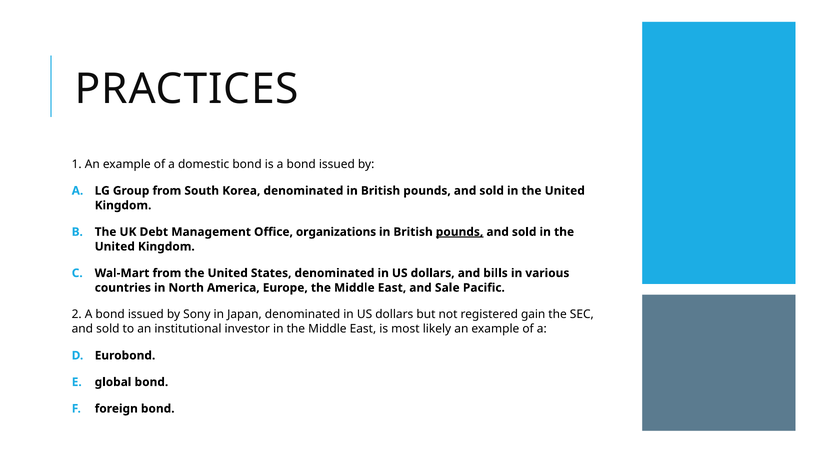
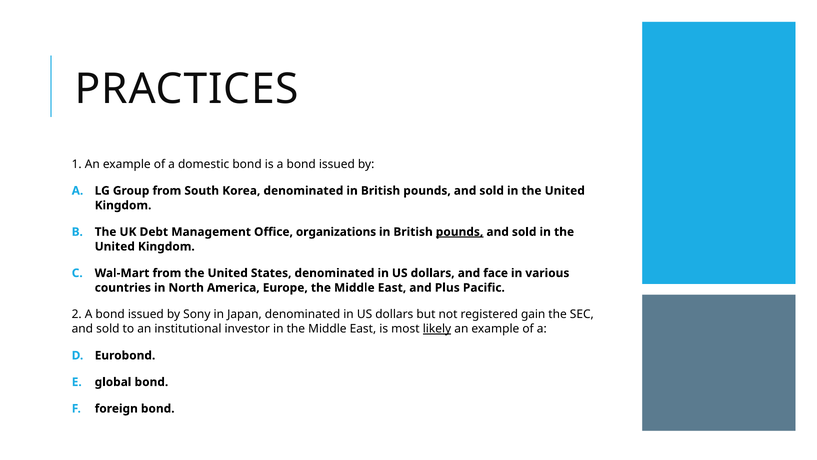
bills: bills -> face (496, 273)
Sale: Sale -> Plus (447, 287)
likely underline: none -> present (437, 329)
